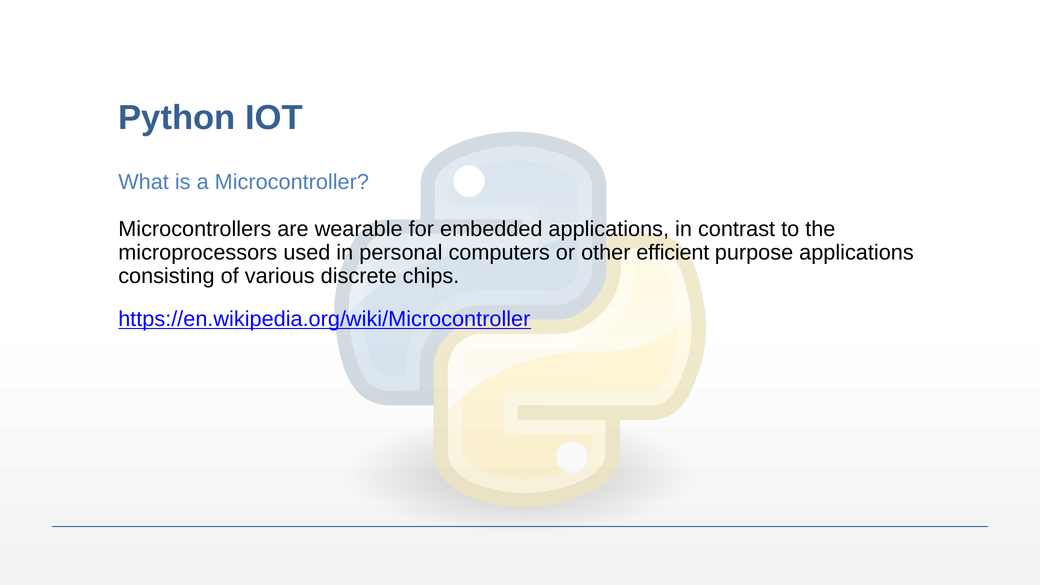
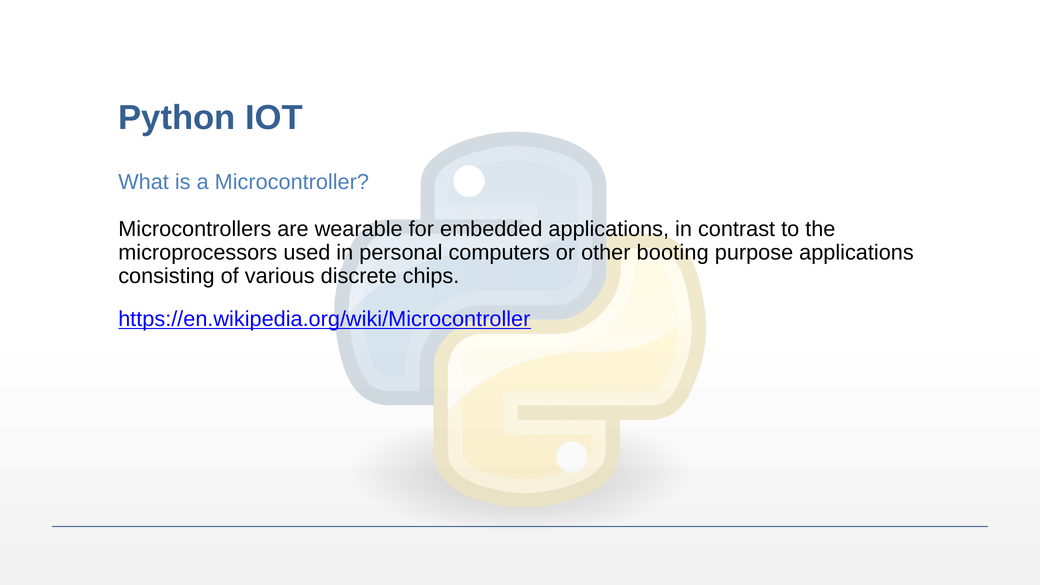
efficient: efficient -> booting (673, 253)
